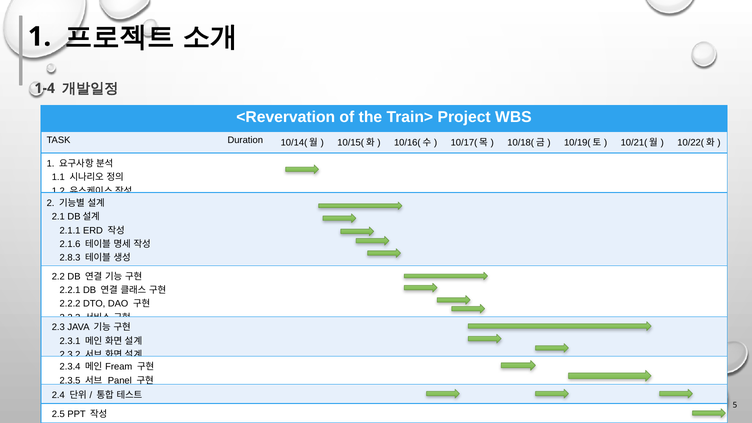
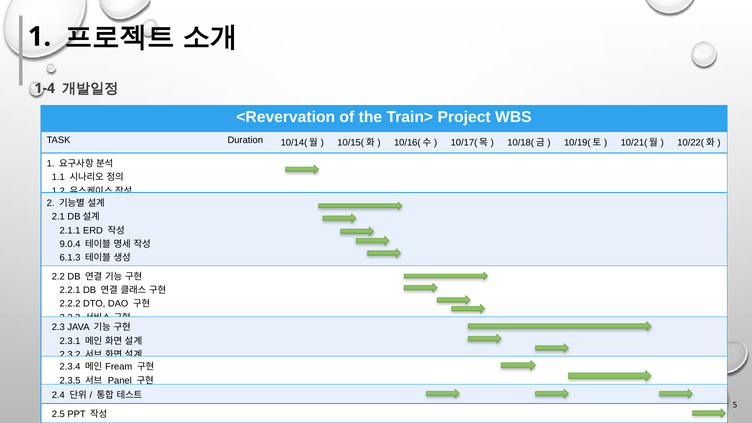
2.1.6: 2.1.6 -> 9.0.4 (70, 244)
2.8.3: 2.8.3 -> 6.1.3 (70, 258)
